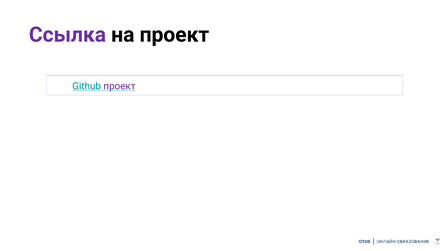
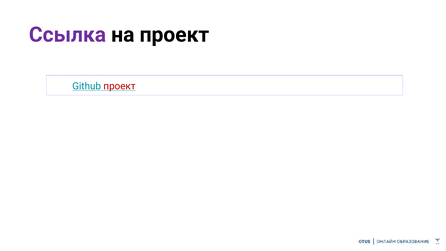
проект colour: purple -> red (119, 86)
